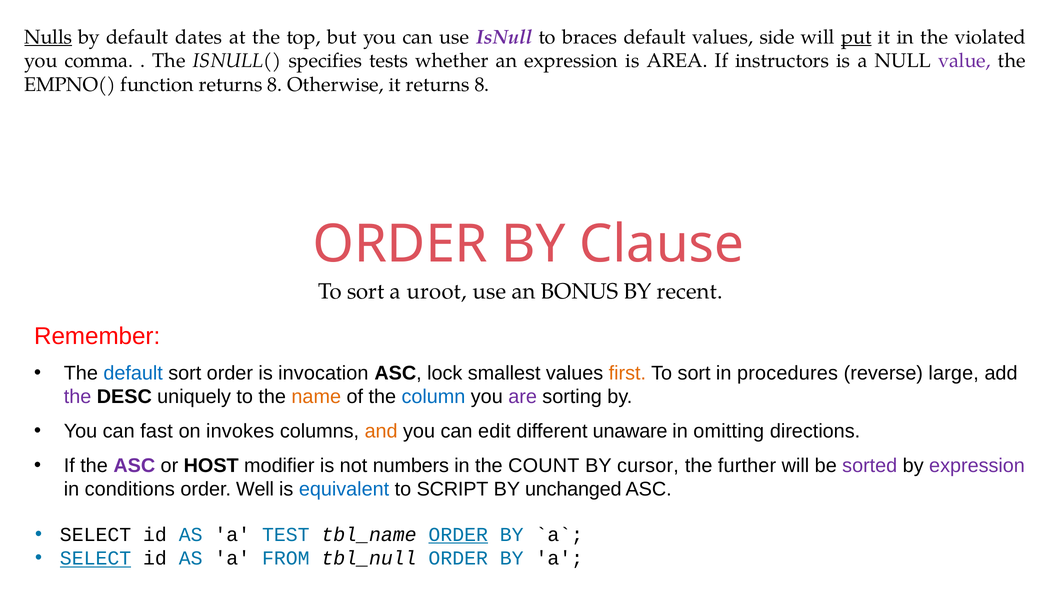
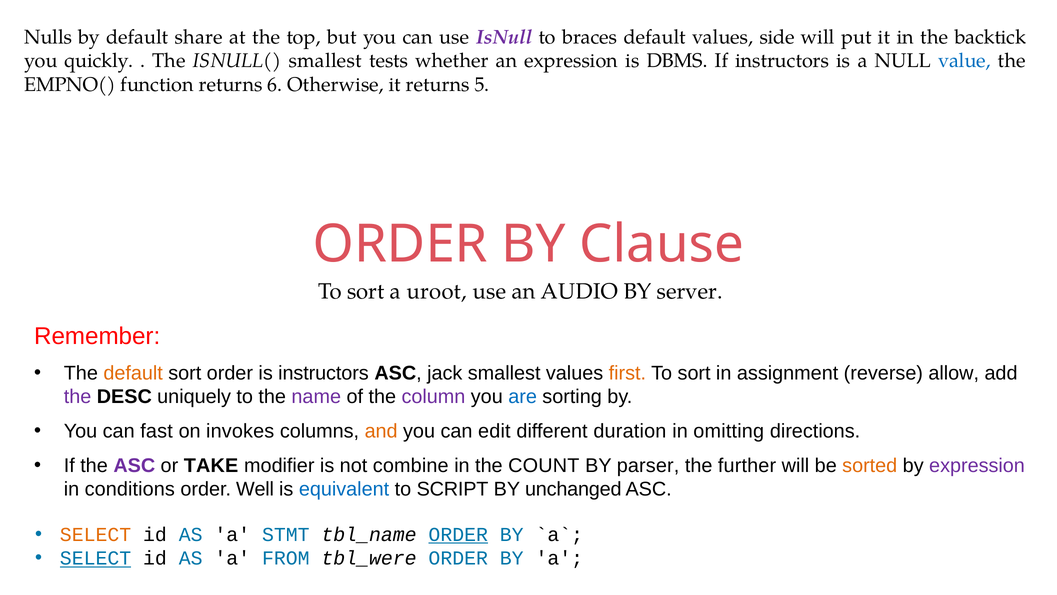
Nulls underline: present -> none (48, 37)
dates: dates -> share (199, 37)
put underline: present -> none (856, 37)
violated: violated -> backtick (990, 37)
comma: comma -> quickly (99, 61)
ISNULL( specifies: specifies -> smallest (325, 61)
AREA: AREA -> DBMS (677, 61)
value colour: purple -> blue (964, 61)
function returns 8: 8 -> 6 (275, 85)
it returns 8: 8 -> 5 (482, 85)
BONUS: BONUS -> AUDIO (579, 291)
recent: recent -> server (690, 291)
default colour: blue -> orange (133, 373)
is invocation: invocation -> instructors (323, 373)
lock: lock -> jack (445, 373)
procedures: procedures -> assignment (788, 373)
large: large -> allow (954, 373)
name colour: orange -> purple (316, 397)
column colour: blue -> purple (433, 397)
are colour: purple -> blue (523, 397)
unaware: unaware -> duration (630, 431)
HOST: HOST -> TAKE (211, 465)
numbers: numbers -> combine (411, 465)
cursor: cursor -> parser (648, 465)
sorted colour: purple -> orange (870, 465)
SELECT colour: black -> orange (96, 534)
TEST: TEST -> STMT (286, 534)
tbl_null: tbl_null -> tbl_were (369, 558)
